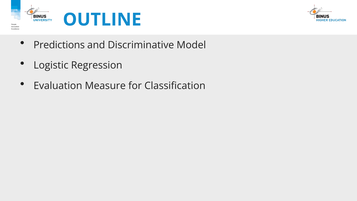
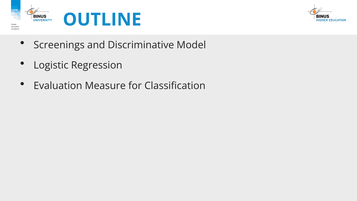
Predictions: Predictions -> Screenings (59, 45)
